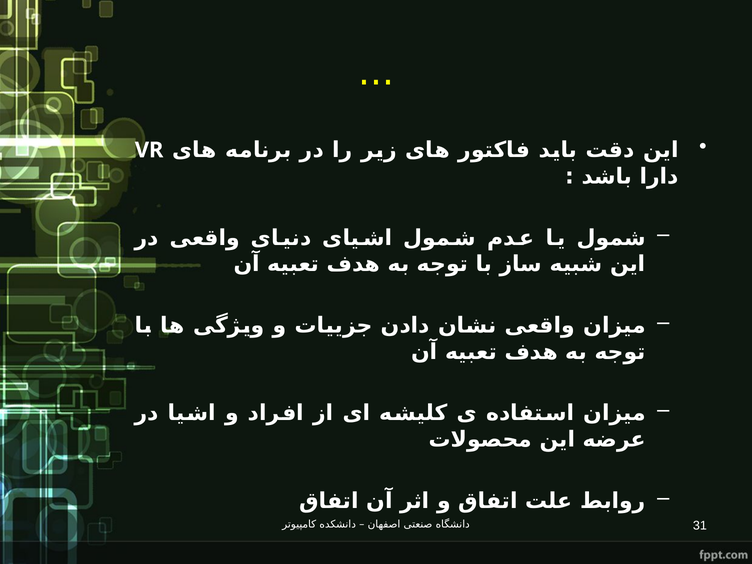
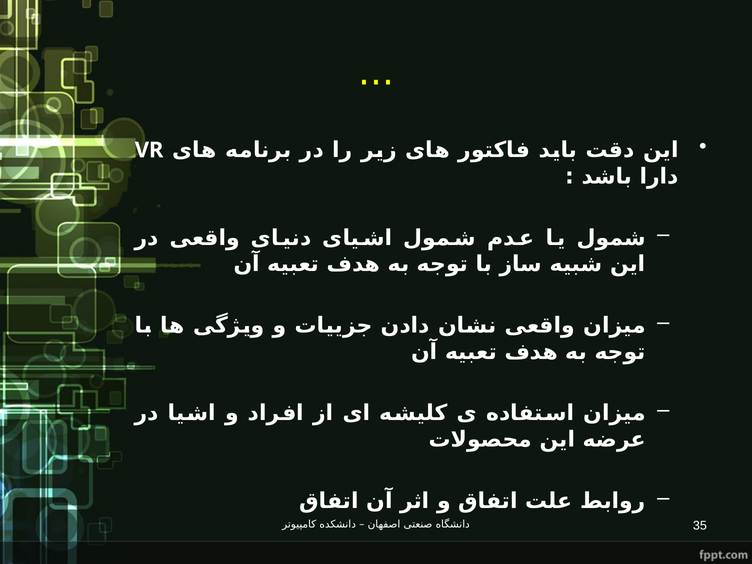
31: 31 -> 35 (700, 526)
